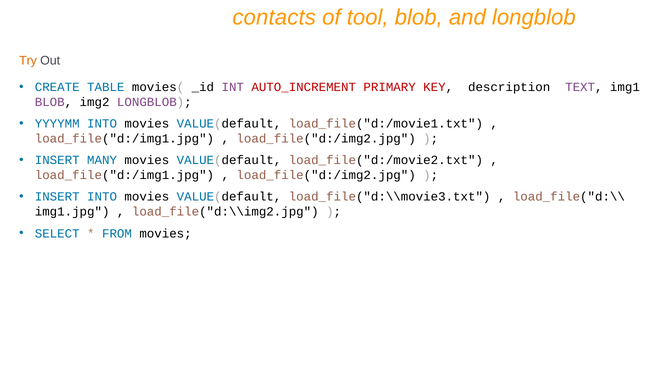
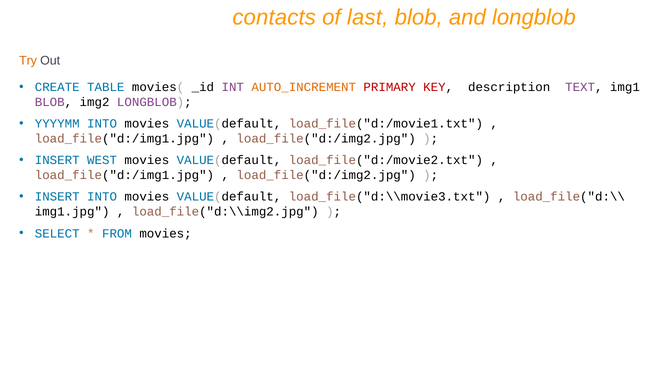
tool: tool -> last (368, 17)
AUTO_INCREMENT colour: red -> orange (304, 87)
MANY: MANY -> WEST (102, 160)
